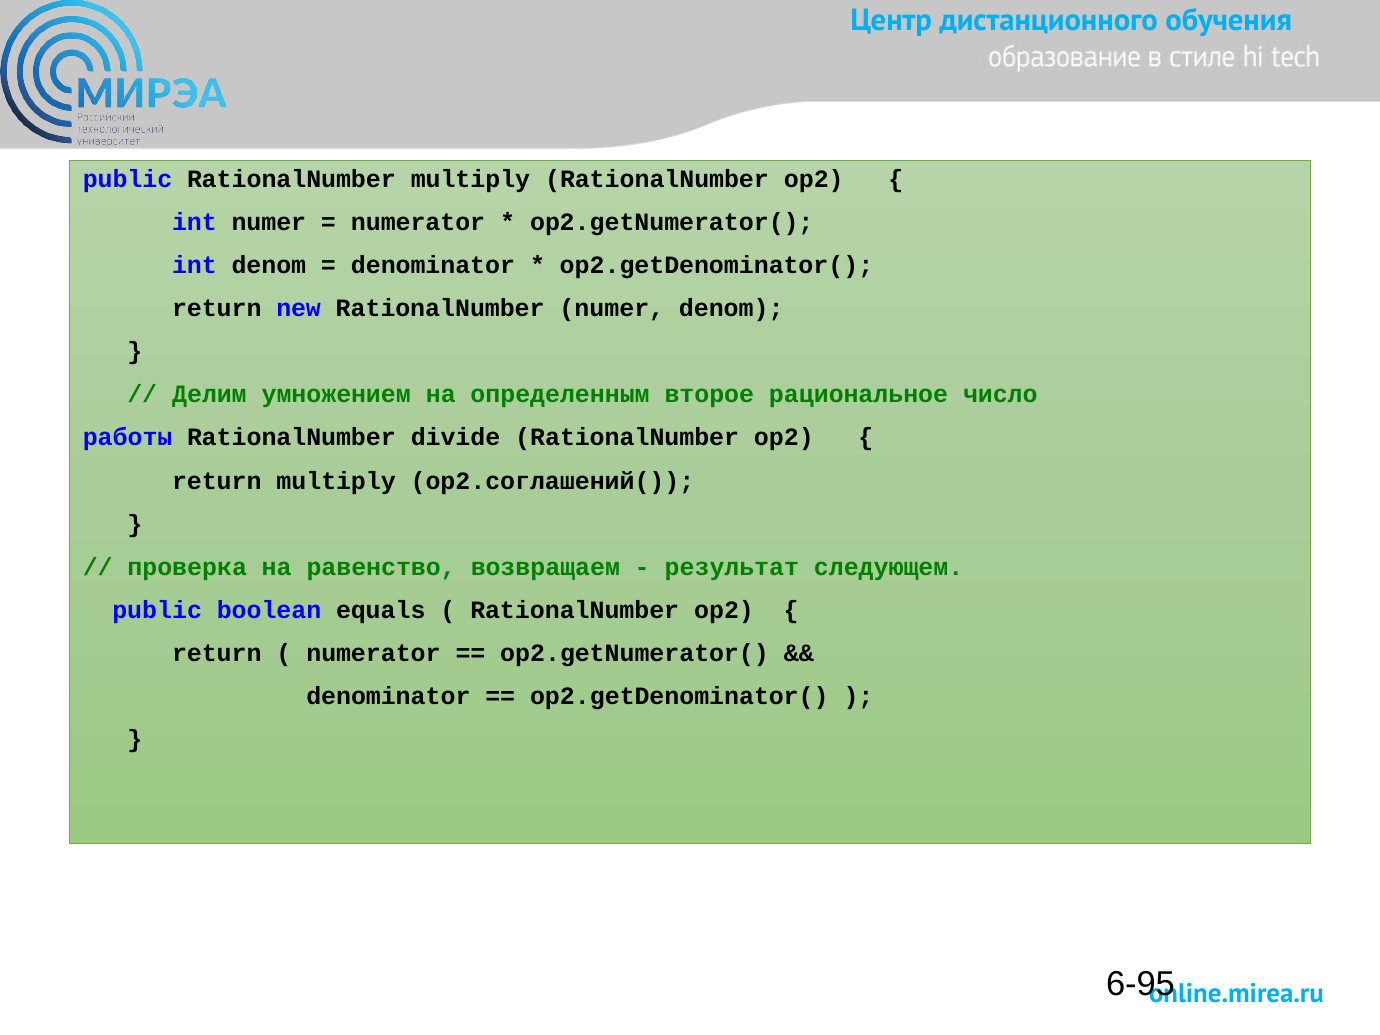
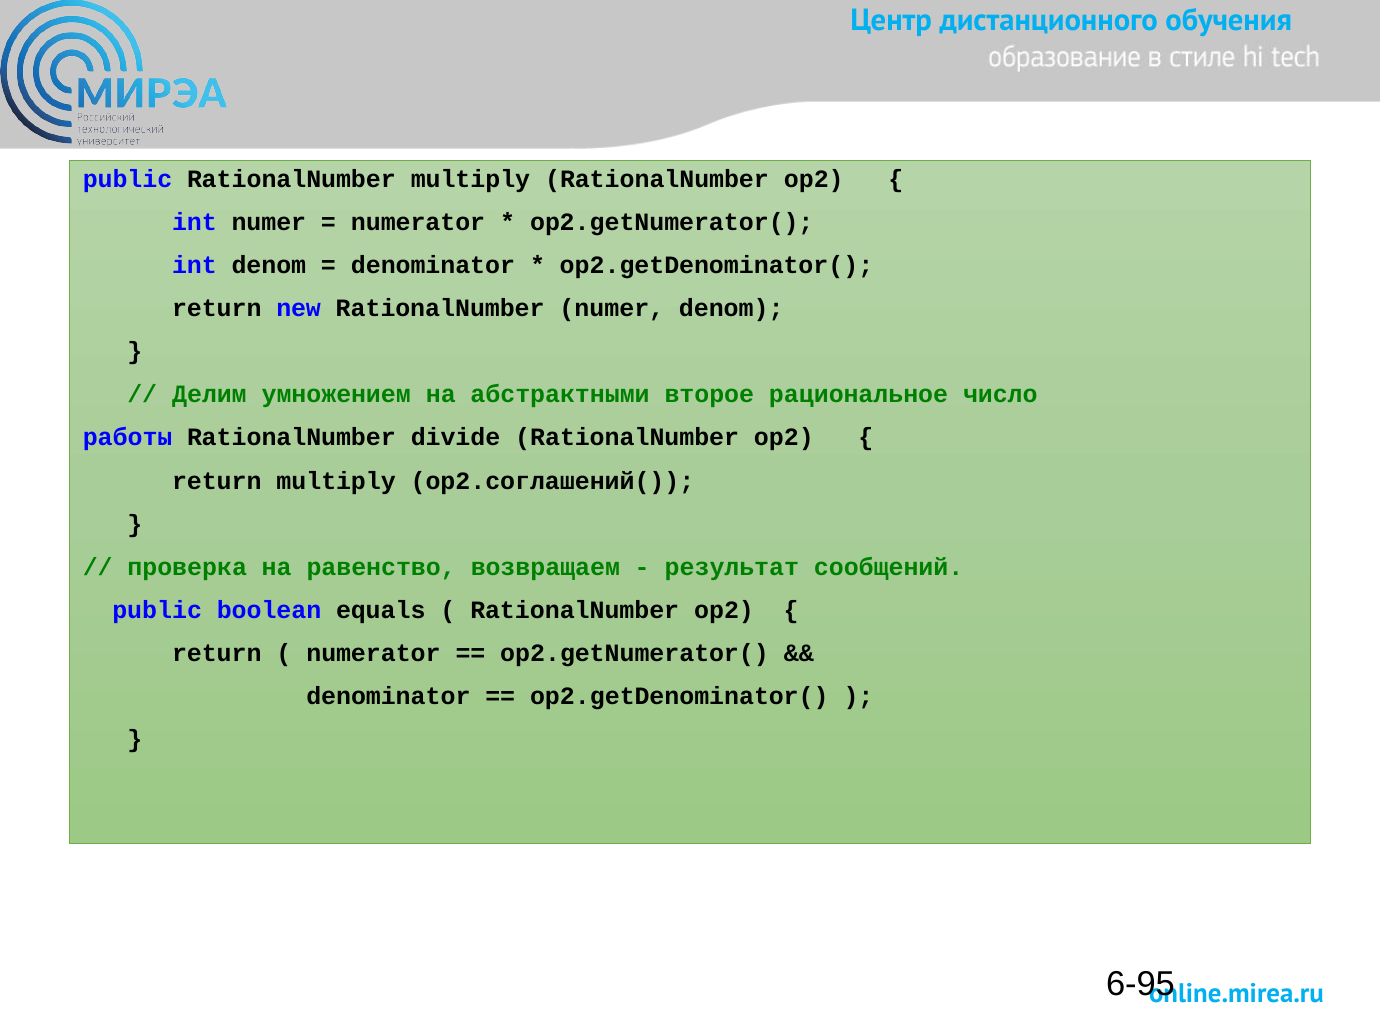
определенным: определенным -> абстрактными (560, 395)
следующем: следующем -> сообщений (889, 567)
